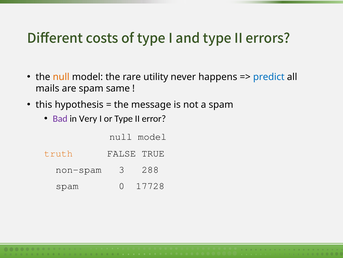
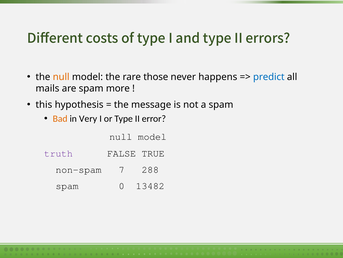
utility: utility -> those (156, 77)
same: same -> more (118, 88)
Bad colour: purple -> orange (60, 118)
truth colour: orange -> purple (58, 153)
3: 3 -> 7 (122, 169)
17728: 17728 -> 13482 (150, 185)
